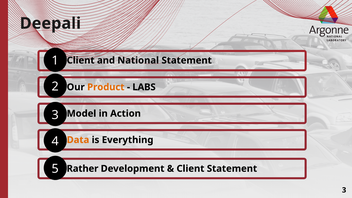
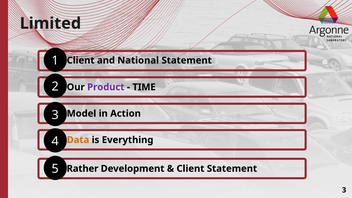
Deepali: Deepali -> Limited (50, 23)
Product colour: orange -> purple (106, 87)
LABS: LABS -> TIME (144, 87)
